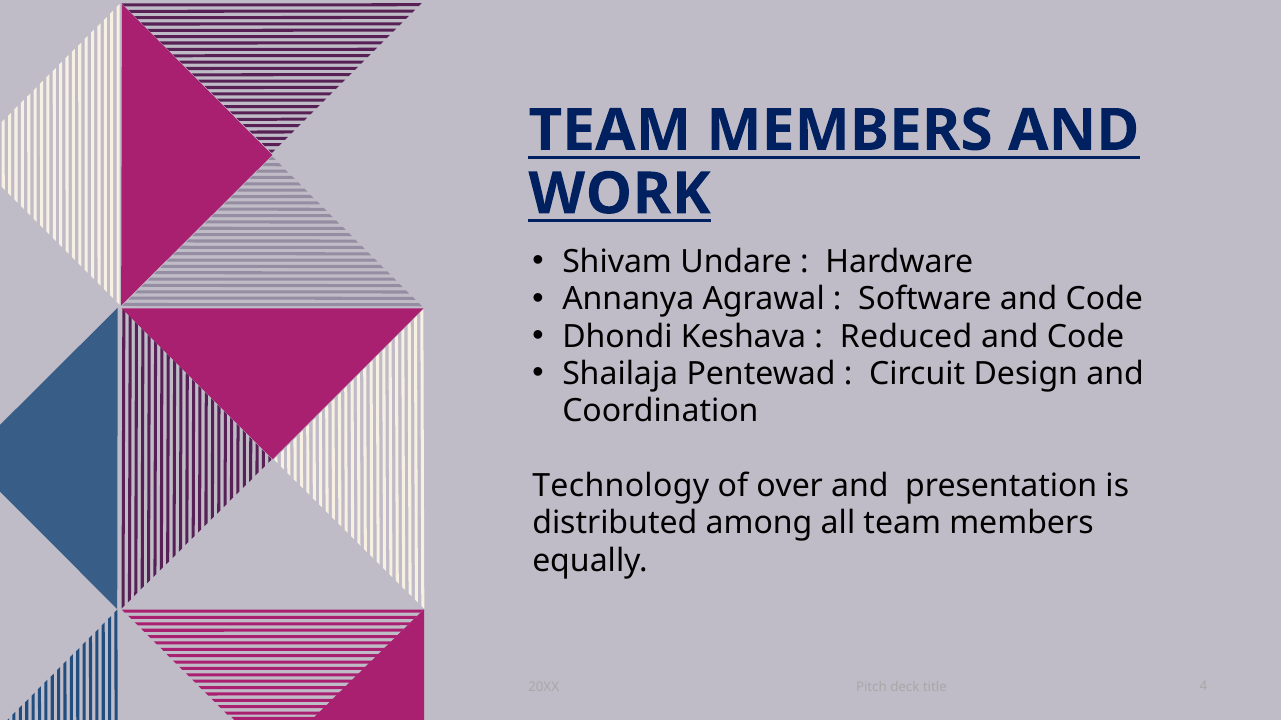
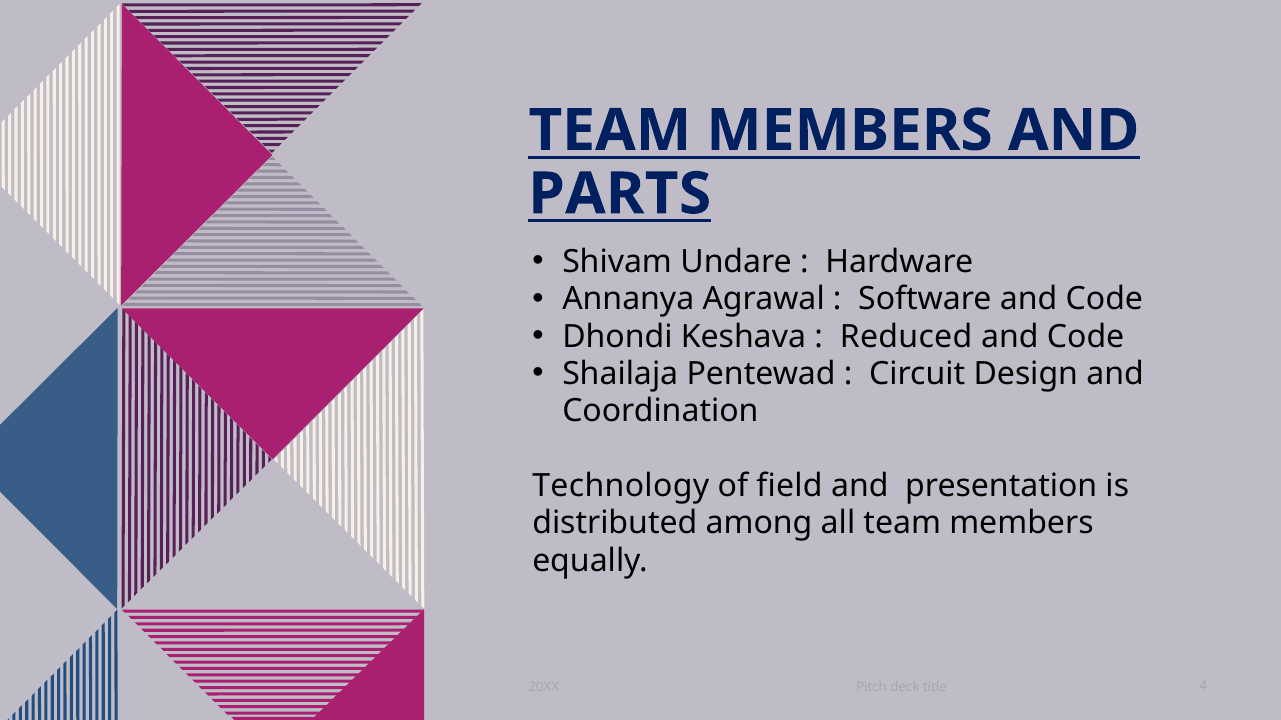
WORK: WORK -> PARTS (620, 194)
over: over -> field (790, 486)
